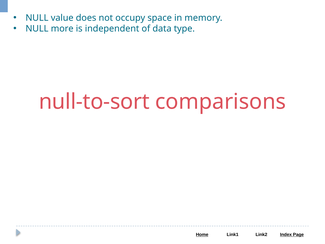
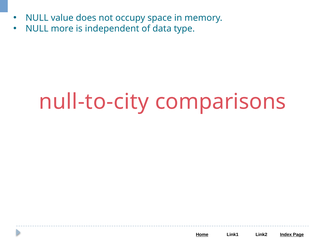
null-to-sort: null-to-sort -> null-to-city (94, 102)
